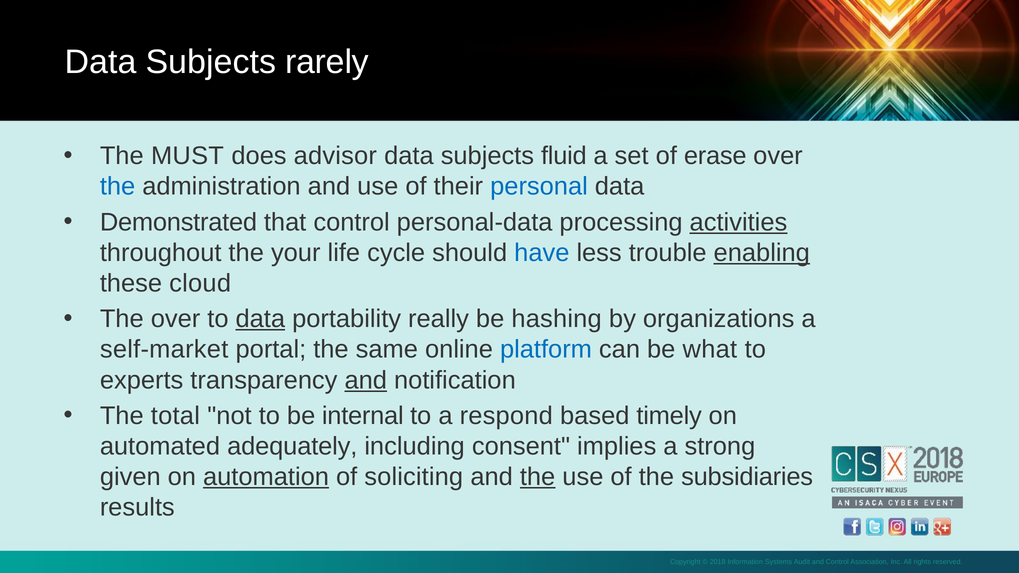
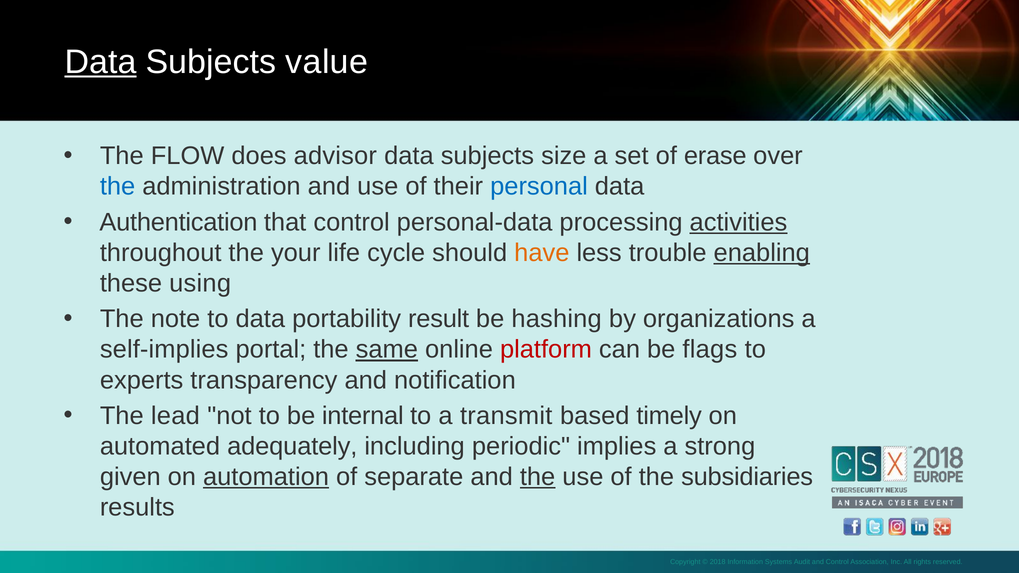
Data underline: none -> present (101, 62)
rarely: rarely -> value (327, 62)
MUST: MUST -> FLOW (188, 156)
fluid: fluid -> size (564, 156)
Demonstrated: Demonstrated -> Authentication (178, 222)
have colour: blue -> orange (542, 253)
cloud: cloud -> using (200, 283)
The over: over -> note (176, 319)
data underline: present -> none (260, 319)
really: really -> result (439, 319)
self-market: self-market -> self-implies (164, 350)
same underline: none -> present (387, 350)
platform colour: blue -> red (546, 350)
what: what -> flags (710, 350)
and underline: present -> none (366, 380)
total: total -> lead (175, 416)
respond: respond -> transmit (506, 416)
consent: consent -> periodic (521, 446)
soliciting: soliciting -> separate (414, 477)
